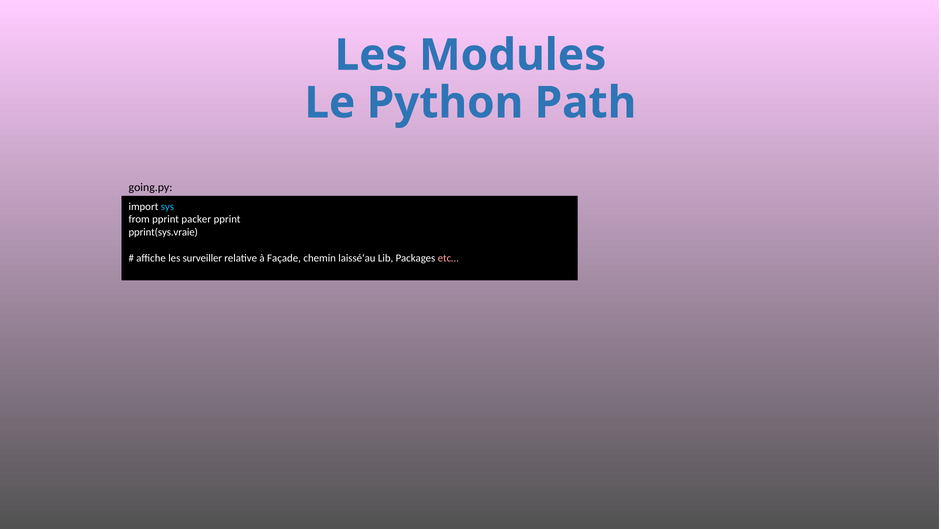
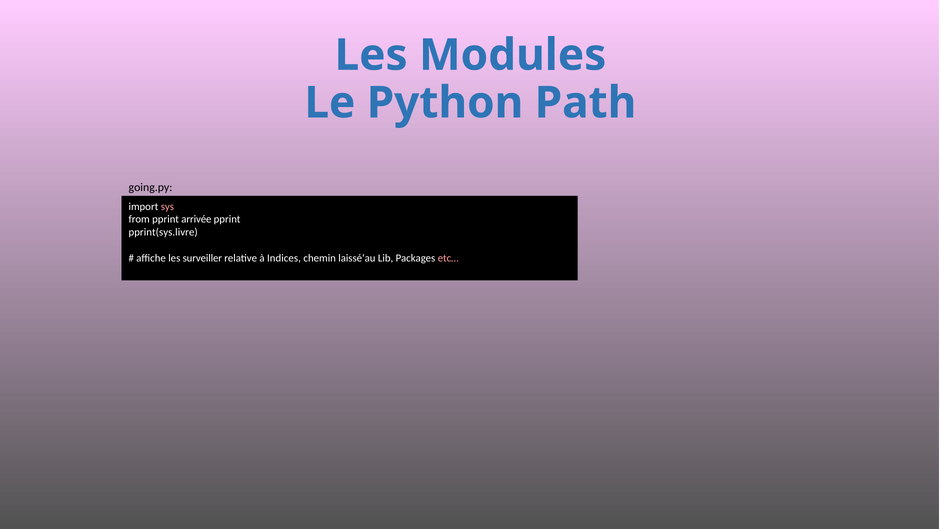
sys colour: light blue -> pink (167, 207)
packer: packer -> arrivée (196, 220)
pprint(sys.vraie: pprint(sys.vraie -> pprint(sys.livre (163, 233)
Façade: Façade -> Indices (284, 258)
